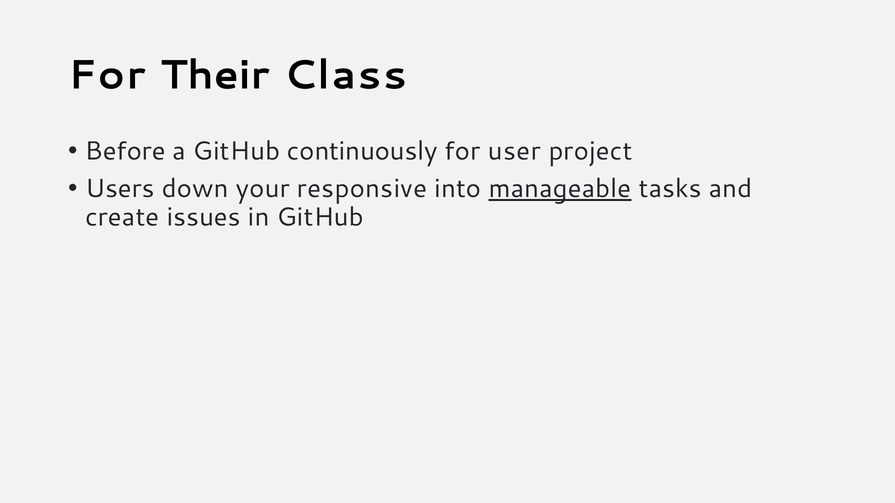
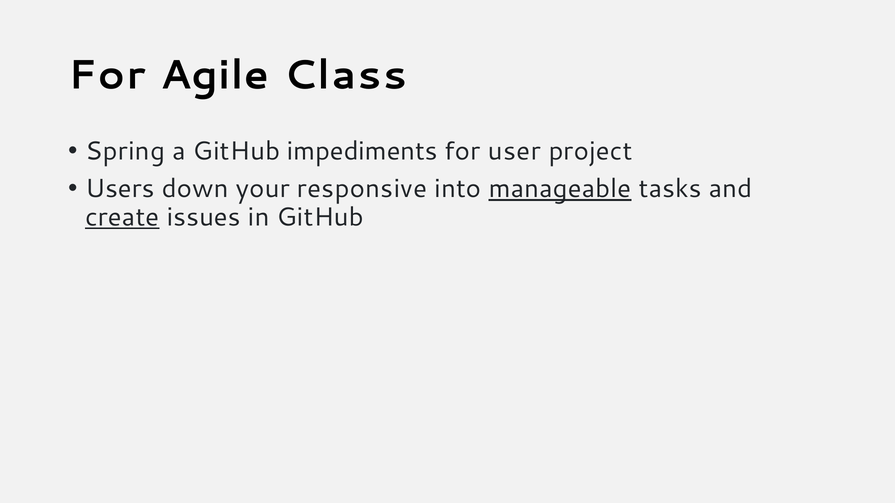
Their: Their -> Agile (215, 75)
Before: Before -> Spring (125, 152)
continuously: continuously -> impediments (362, 152)
create underline: none -> present (122, 217)
